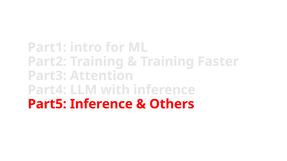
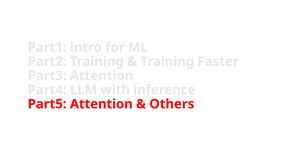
Part5 Inference: Inference -> Attention (101, 104)
